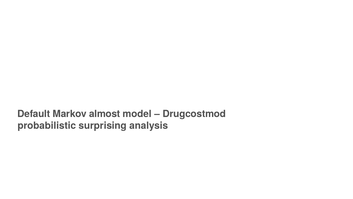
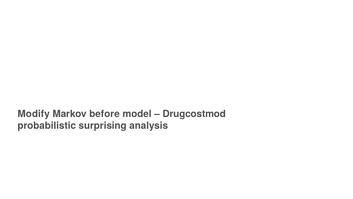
Default: Default -> Modify (34, 114)
almost: almost -> before (105, 114)
